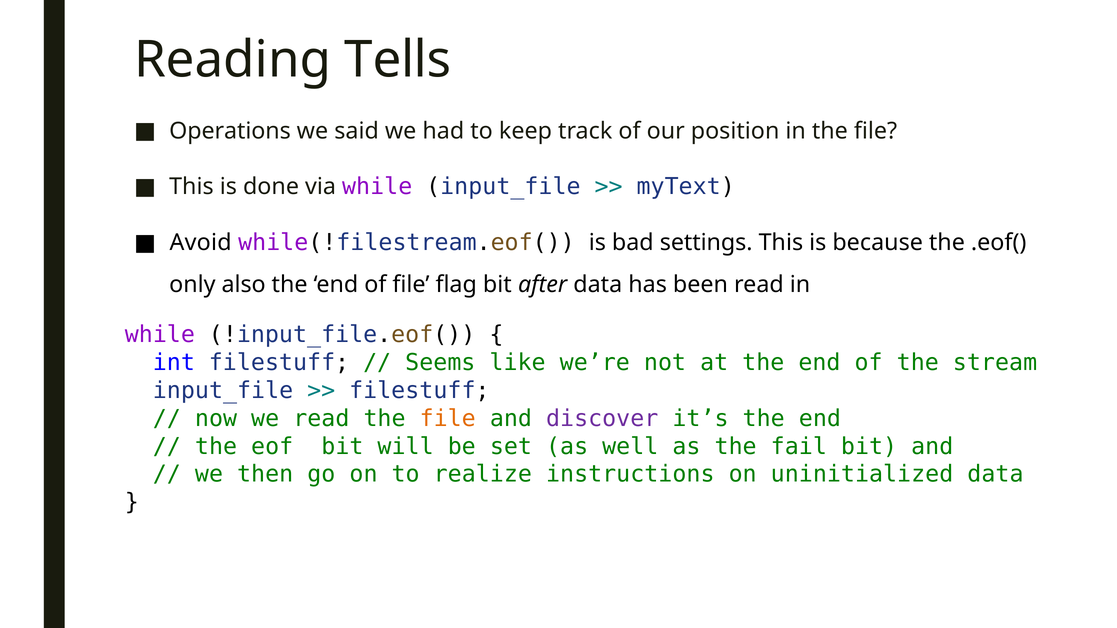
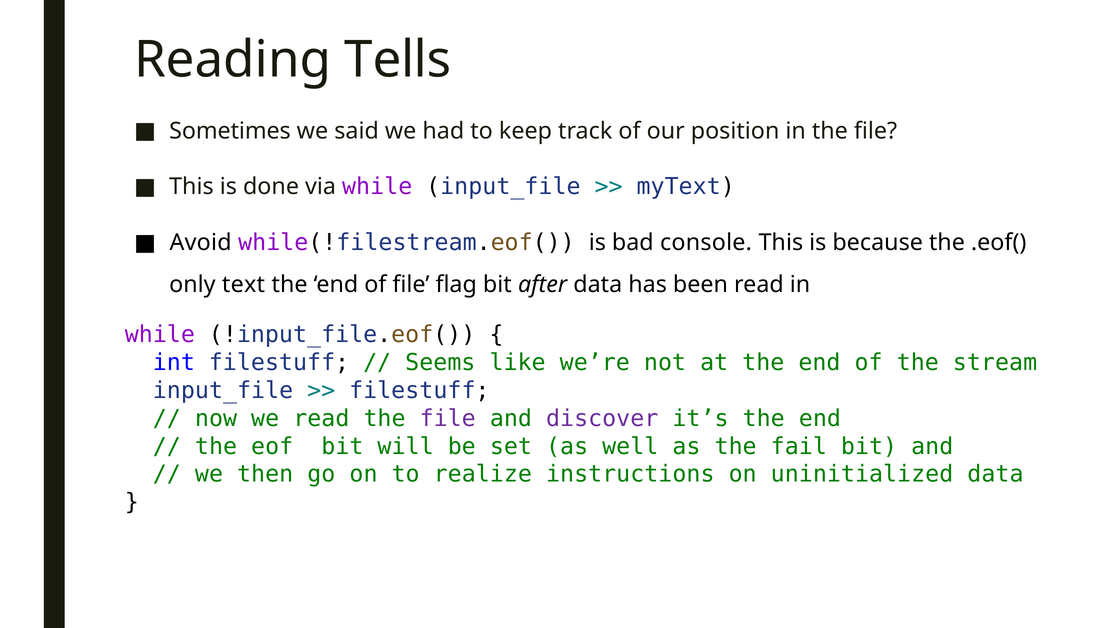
Operations: Operations -> Sometimes (230, 131)
settings: settings -> console (706, 243)
also: also -> text (243, 285)
file colour: orange -> purple (448, 419)
